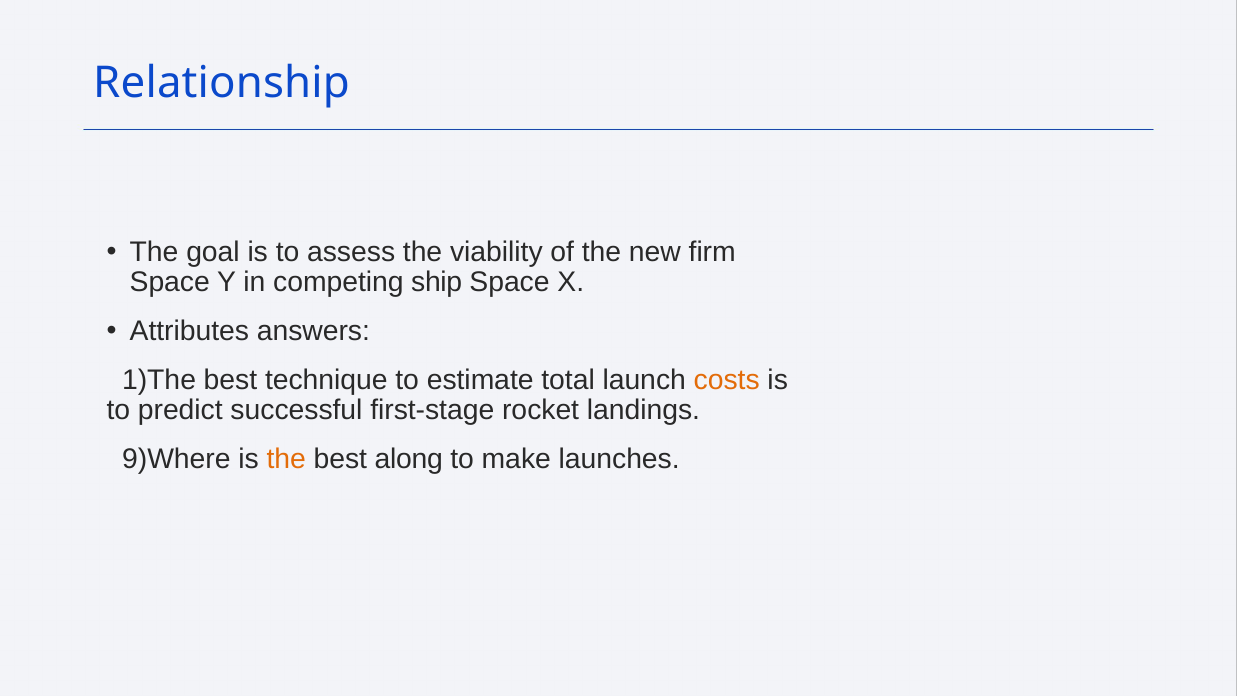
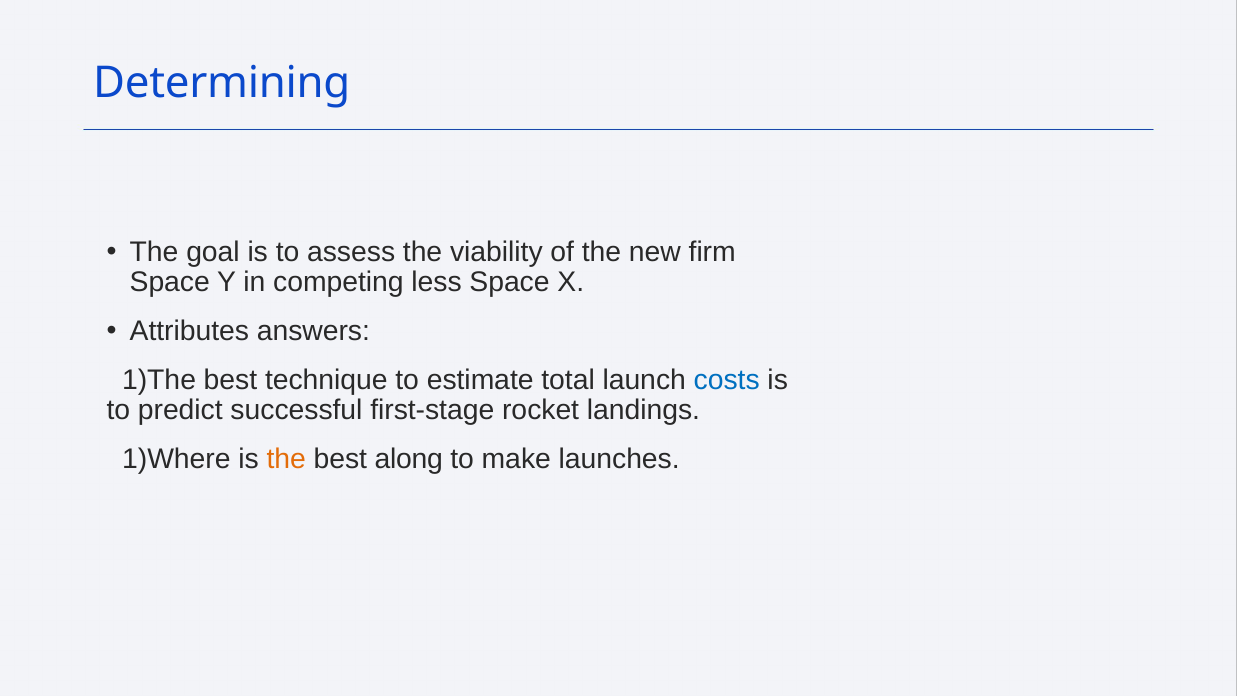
Relationship: Relationship -> Determining (222, 83)
ship: ship -> less (437, 283)
costs colour: orange -> blue (727, 380)
9)Where: 9)Where -> 1)Where (176, 459)
